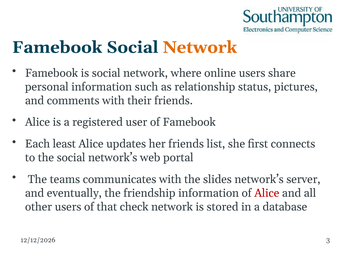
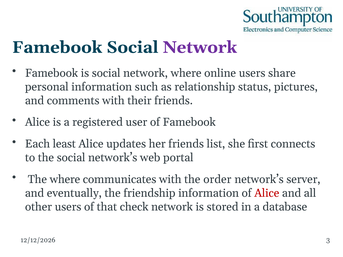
Network colour: orange -> purple (200, 47)
The teams: teams -> where (65, 180)
slides: slides -> order (217, 180)
